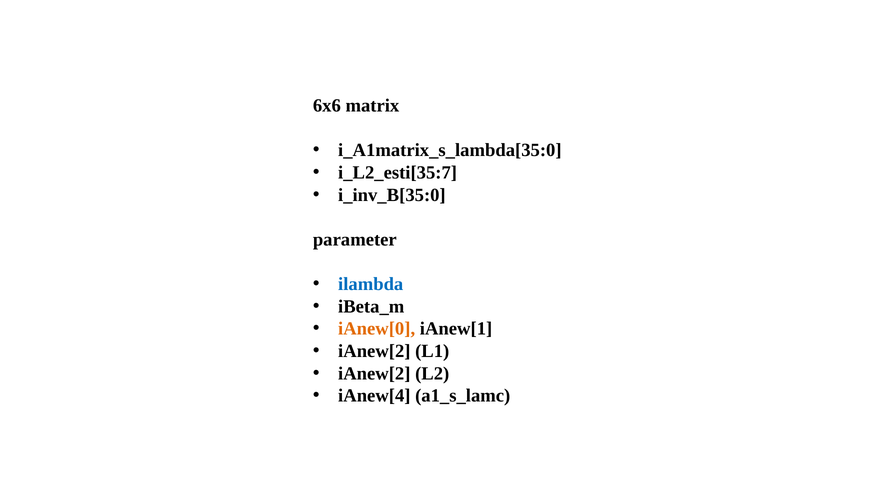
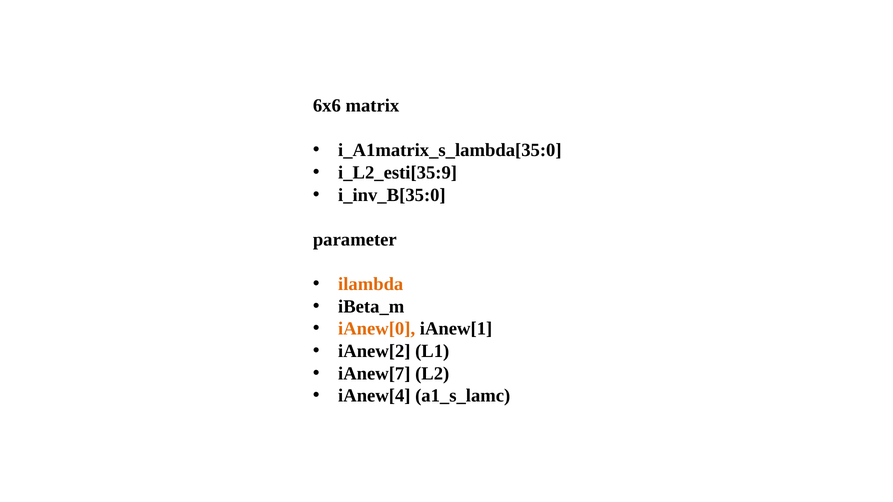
i_L2_esti[35:7: i_L2_esti[35:7 -> i_L2_esti[35:9 (398, 173)
ilambda colour: blue -> orange (371, 284)
iAnew[2: iAnew[2 -> iAnew[7 (374, 374)
